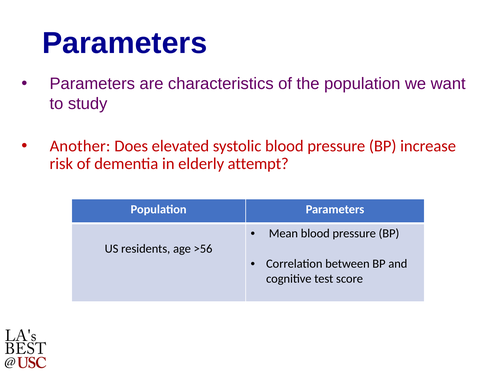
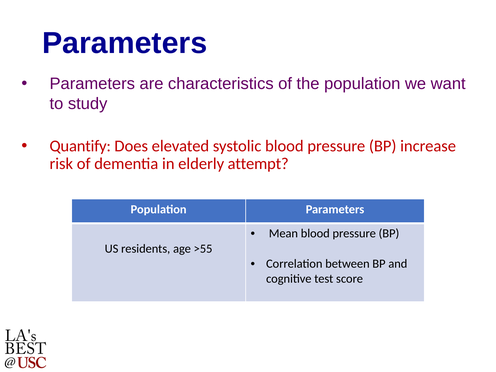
Another: Another -> Quantify (80, 146)
>56: >56 -> >55 (203, 249)
